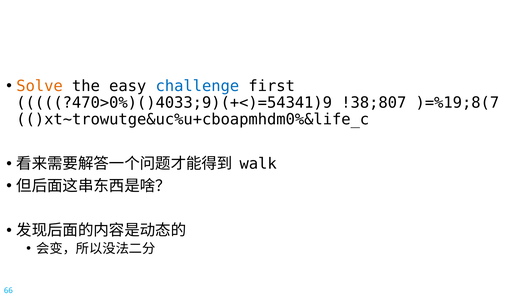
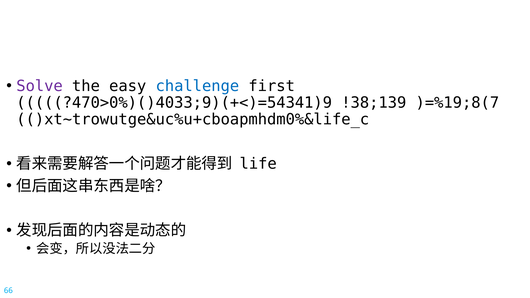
Solve colour: orange -> purple (40, 86)
!38;807: !38;807 -> !38;139 (374, 103)
walk: walk -> life (258, 164)
